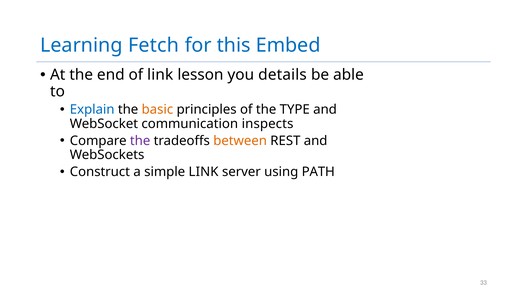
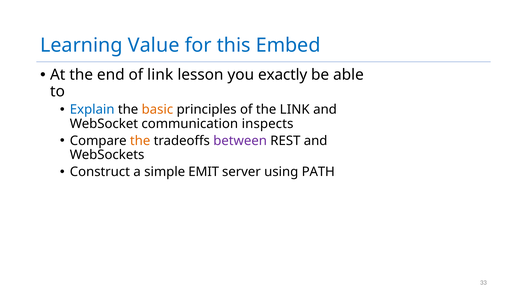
Fetch: Fetch -> Value (154, 45)
details: details -> exactly (283, 75)
the TYPE: TYPE -> LINK (295, 110)
the colour: purple -> orange (140, 141)
between colour: orange -> purple (240, 141)
simple LINK: LINK -> EMIT (204, 172)
